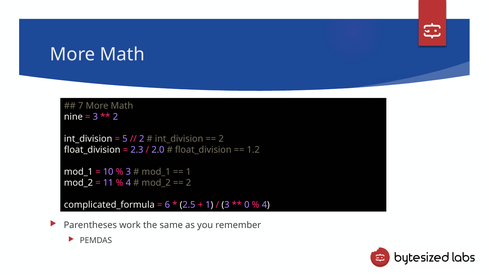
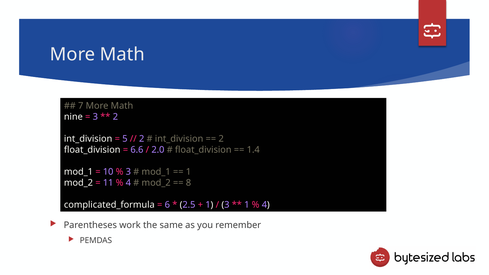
2.3: 2.3 -> 6.6 (137, 150)
1.2: 1.2 -> 1.4 (253, 150)
2: 2 -> 8 (189, 183)
0: 0 -> 1 (247, 205)
